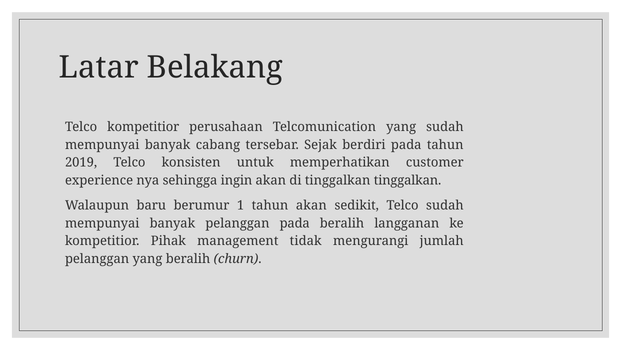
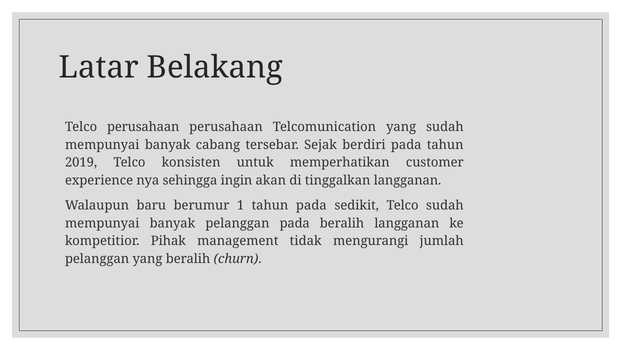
Telco kompetitior: kompetitior -> perusahaan (143, 127)
tinggalkan tinggalkan: tinggalkan -> langganan (408, 180)
tahun akan: akan -> pada (311, 205)
